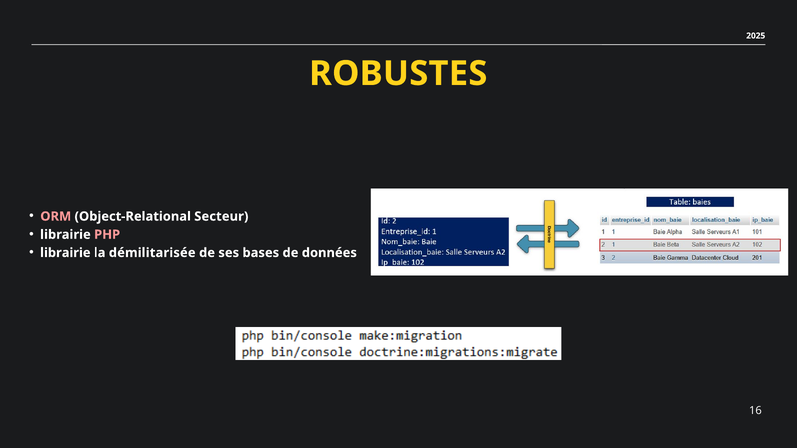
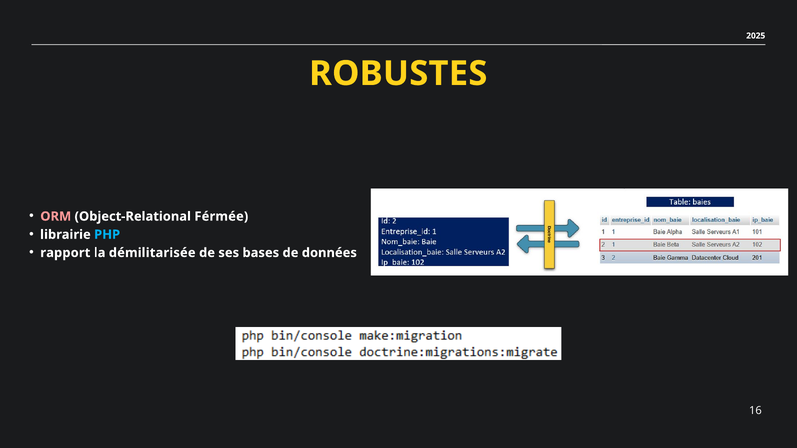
Secteur: Secteur -> Férmée (221, 217)
PHP colour: pink -> light blue (107, 235)
librairie: librairie -> rapport (65, 253)
